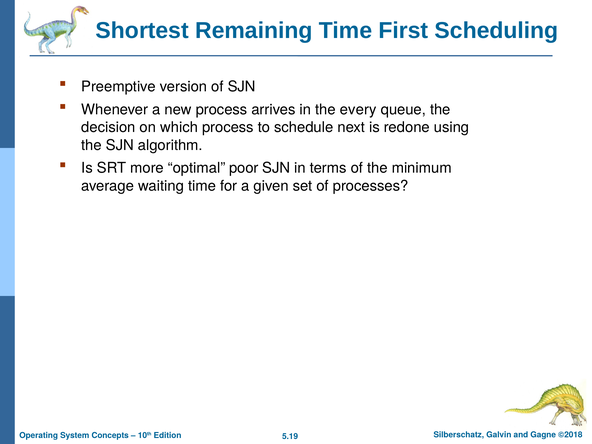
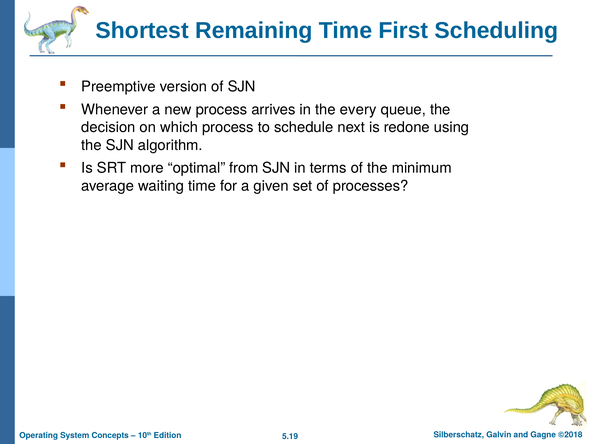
poor: poor -> from (244, 168)
